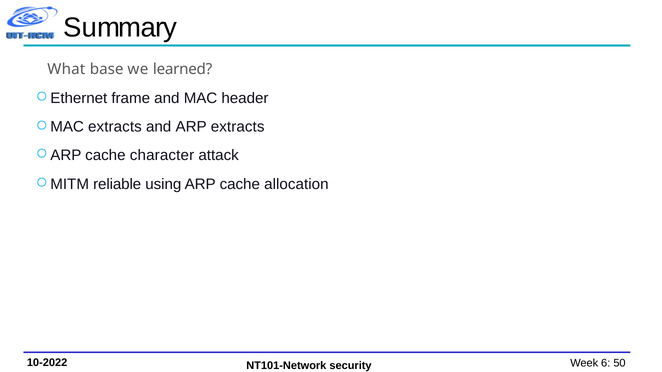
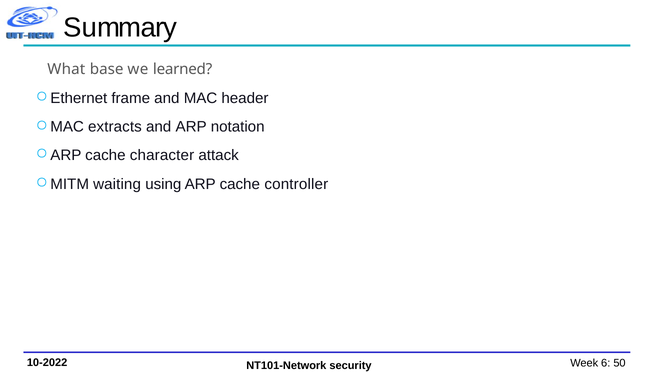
ARP extracts: extracts -> notation (238, 127)
reliable: reliable -> waiting (117, 184)
allocation: allocation -> controller (296, 184)
